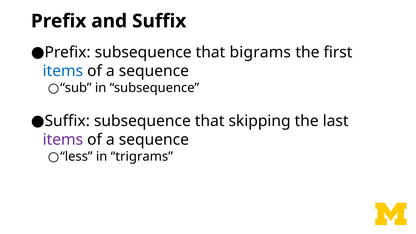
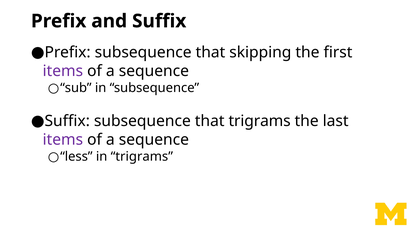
bigrams: bigrams -> skipping (260, 52)
items colour: blue -> purple (63, 71)
that skipping: skipping -> trigrams (260, 121)
